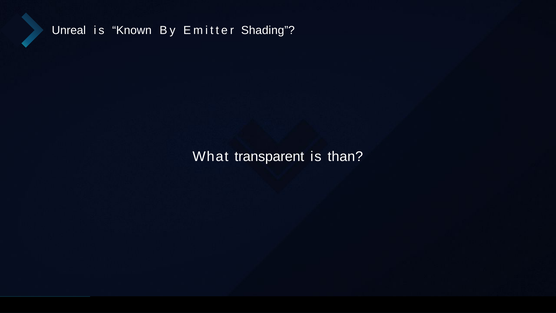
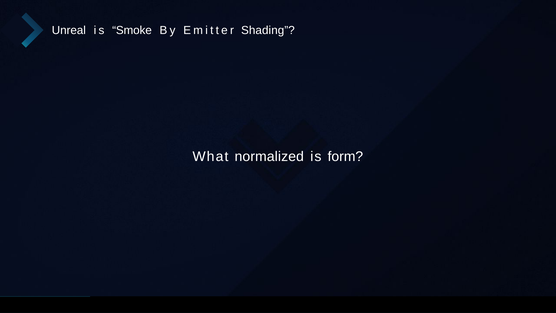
Known: Known -> Smoke (132, 30)
transparent: transparent -> normalized (269, 156)
than: than -> form (345, 156)
